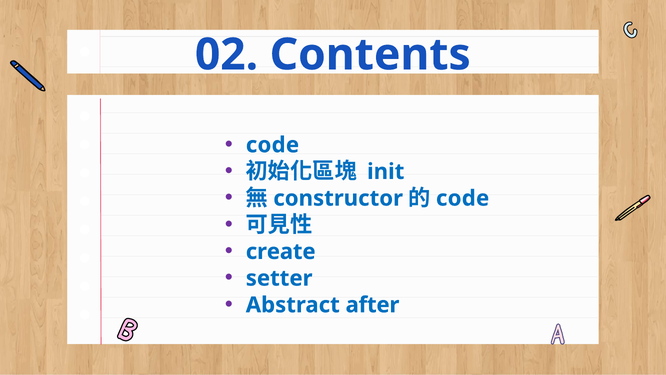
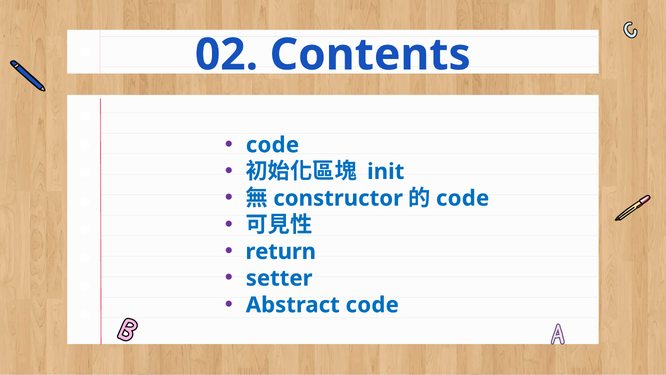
create: create -> return (281, 251)
Abstract after: after -> code (372, 305)
